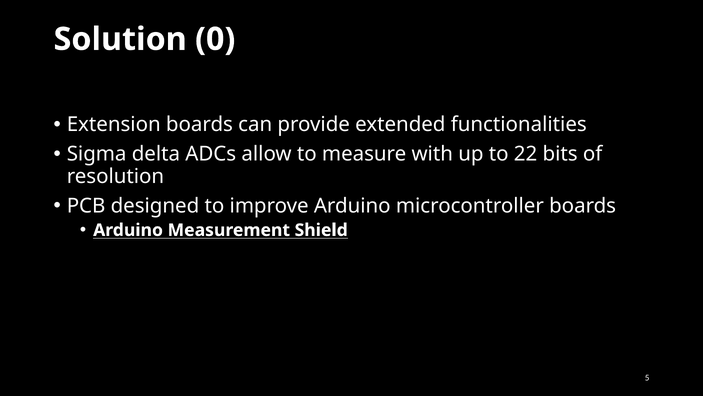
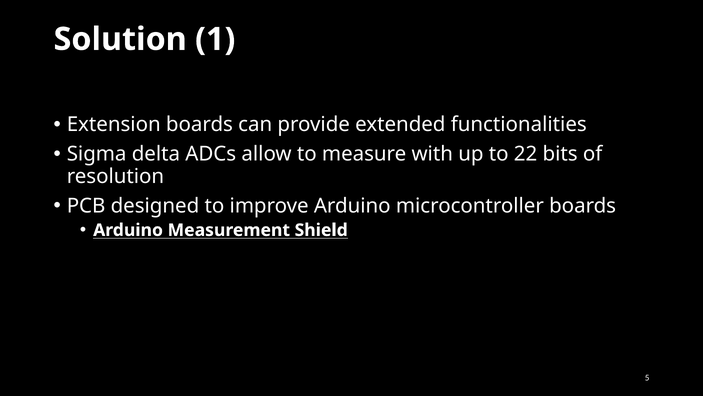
0: 0 -> 1 (215, 39)
